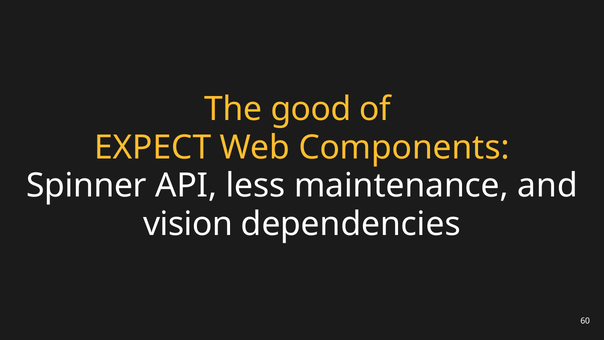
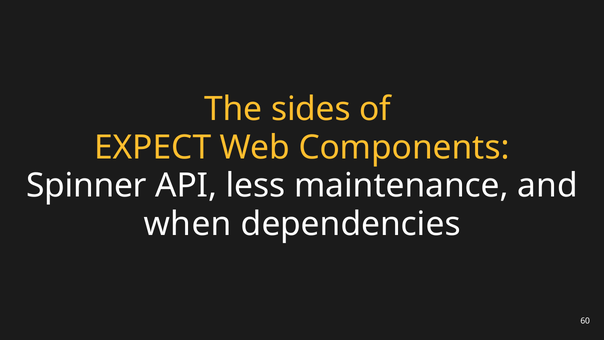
good: good -> sides (311, 109)
vision: vision -> when (188, 224)
